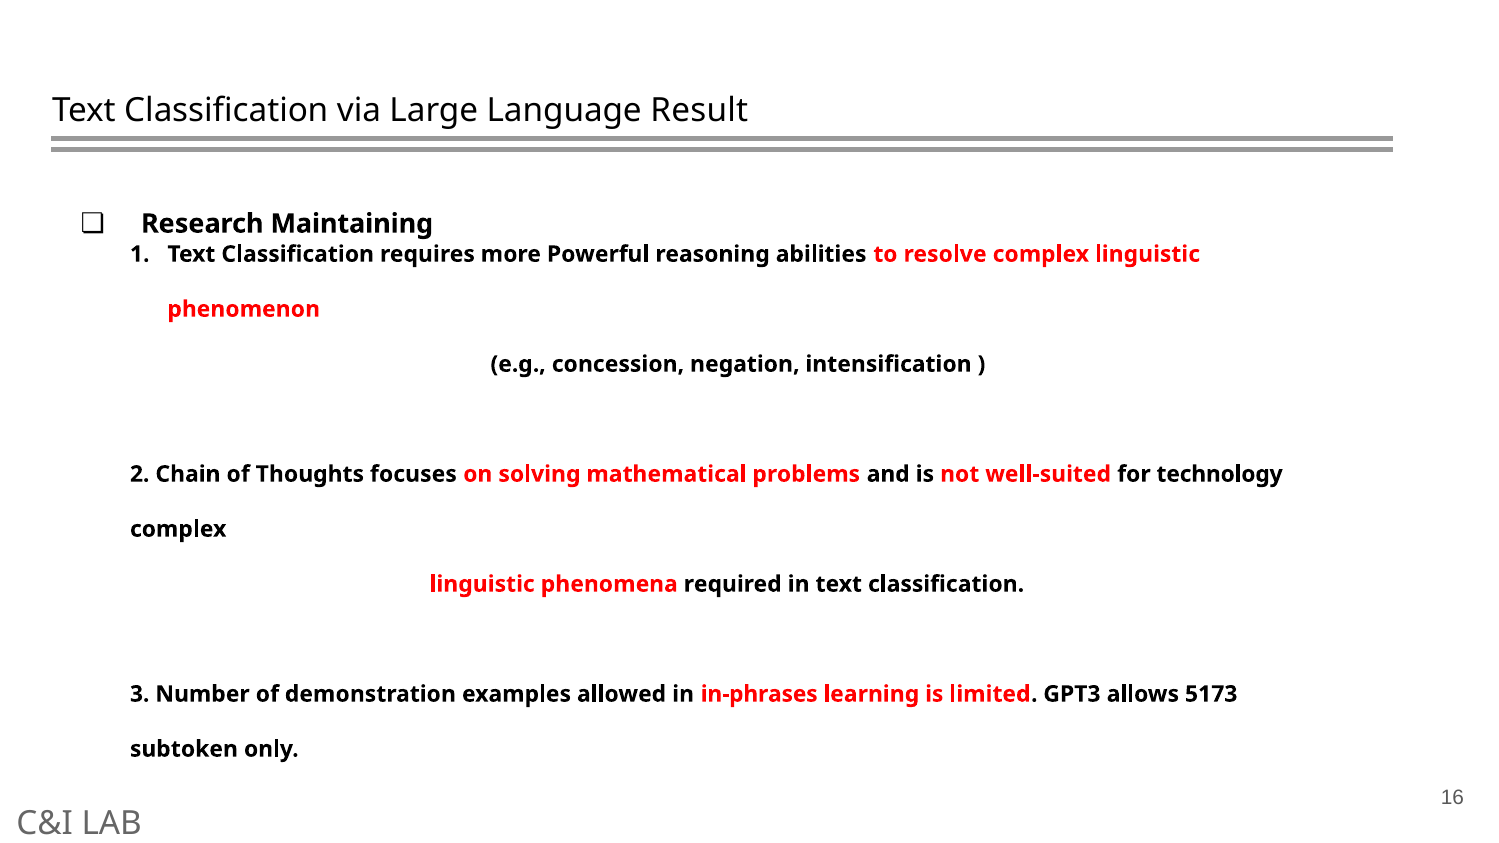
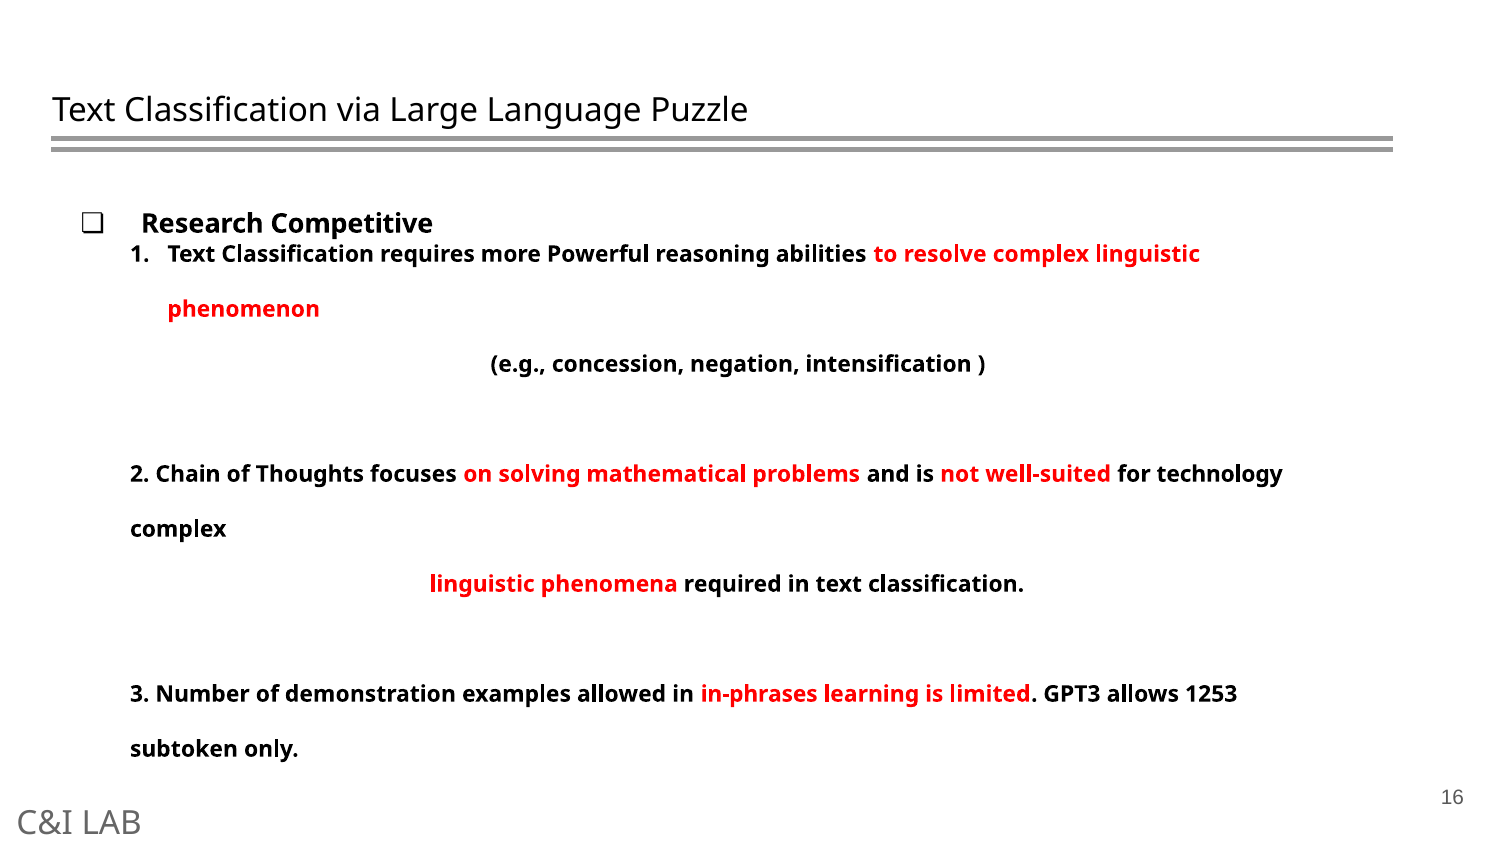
Result: Result -> Puzzle (699, 110)
Maintaining: Maintaining -> Competitive (352, 224)
5173: 5173 -> 1253 (1211, 694)
